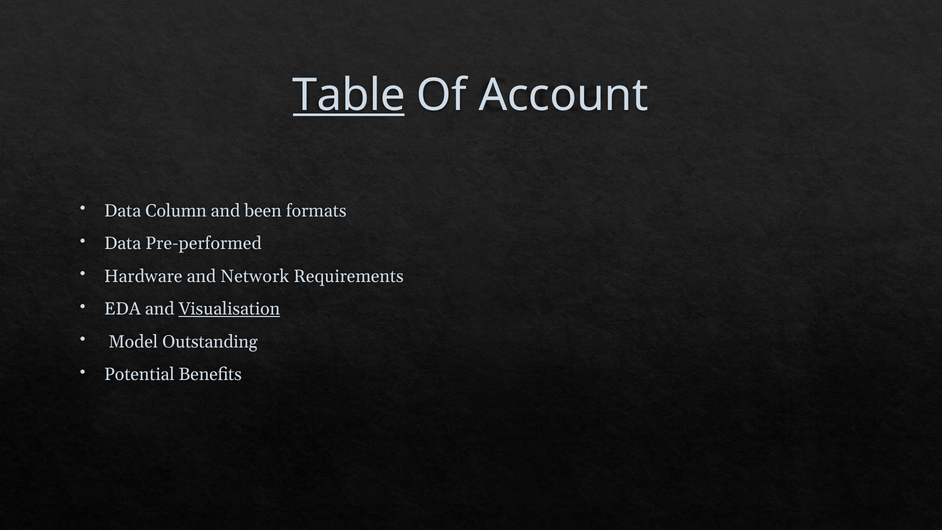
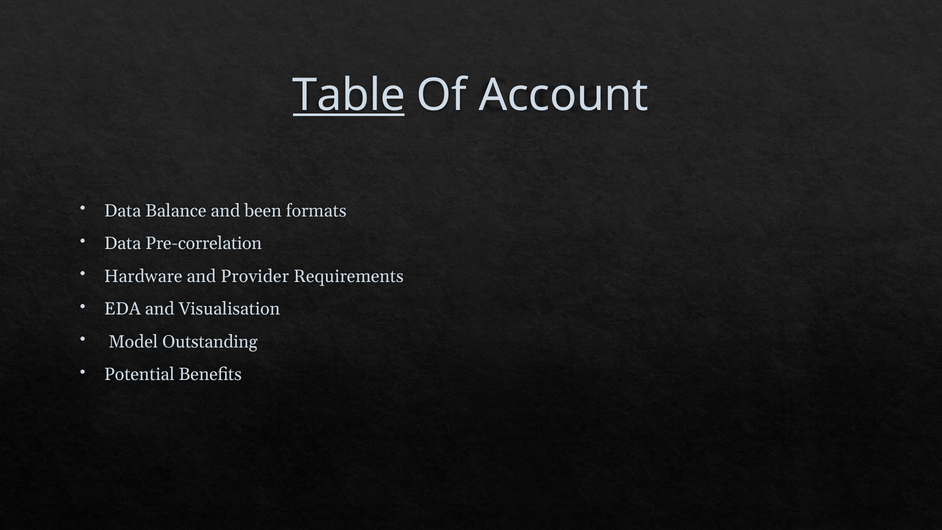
Column: Column -> Balance (176, 211)
Pre-performed: Pre-performed -> Pre-correlation (204, 243)
Network: Network -> Provider (255, 276)
Visualisation underline: present -> none (229, 309)
